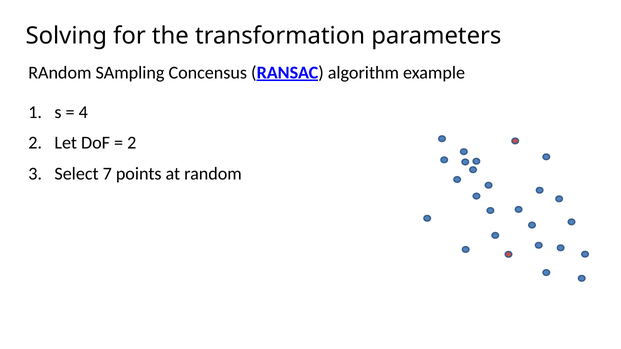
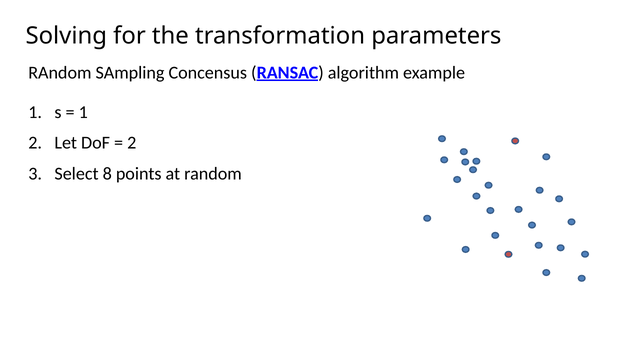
4: 4 -> 1 (83, 112)
7: 7 -> 8 (107, 174)
